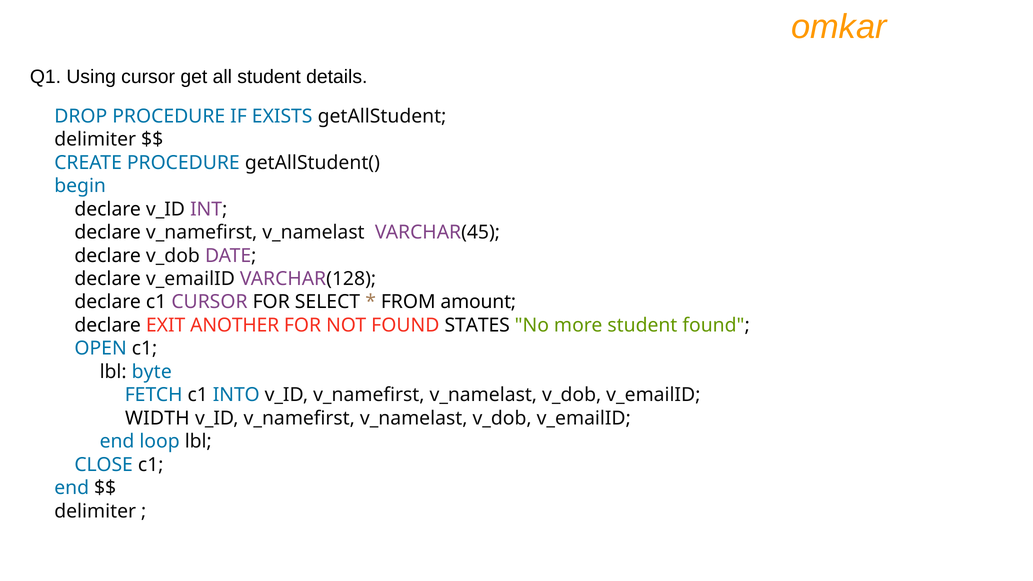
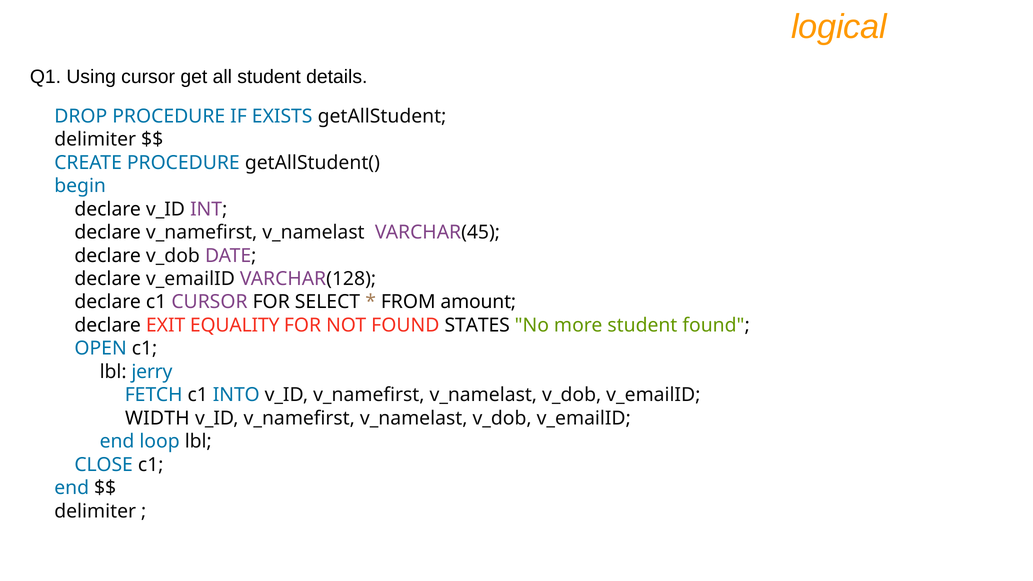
omkar: omkar -> logical (839, 27)
ANOTHER: ANOTHER -> EQUALITY (235, 325)
byte: byte -> jerry (152, 372)
